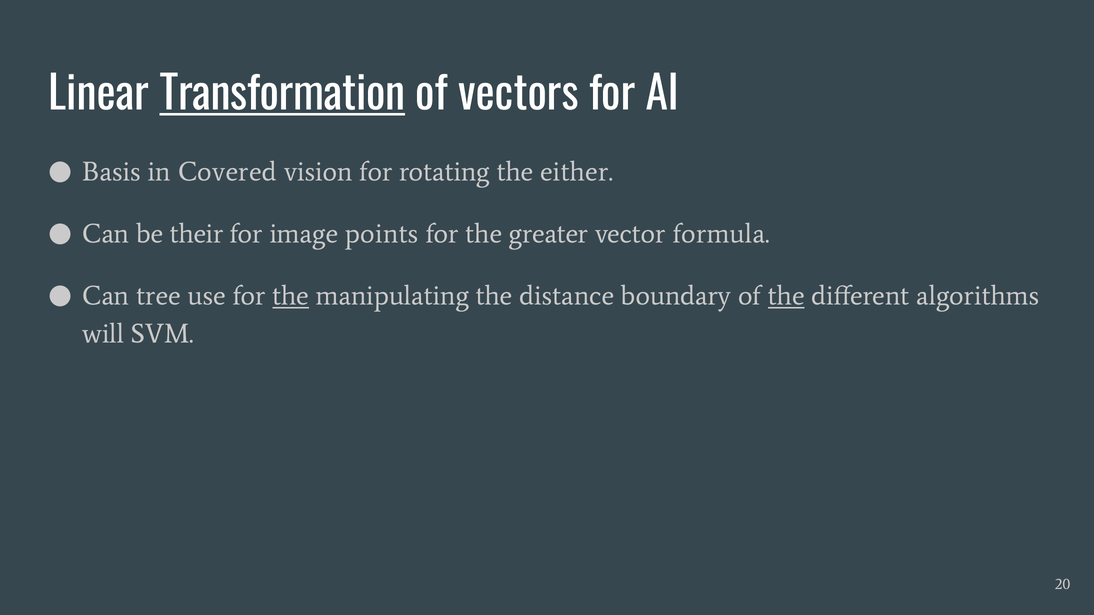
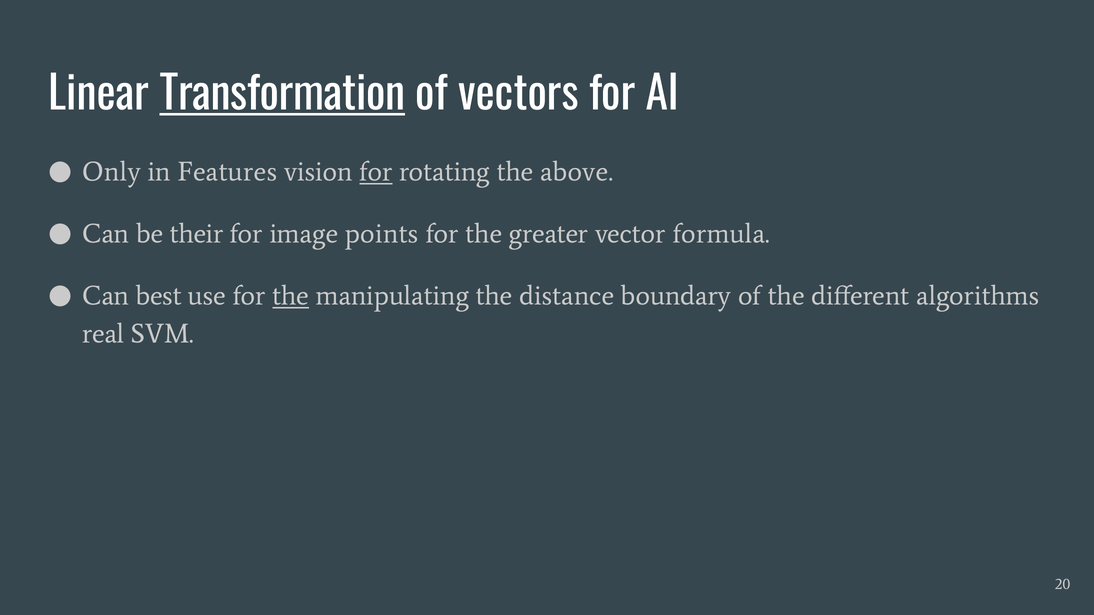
Basis: Basis -> Only (112, 172)
Covered: Covered -> Features (227, 172)
for underline: none -> present (376, 172)
either: either -> above (577, 172)
tree: tree -> best (159, 296)
the underline: present -> none (786, 296)
will: will -> real (103, 334)
